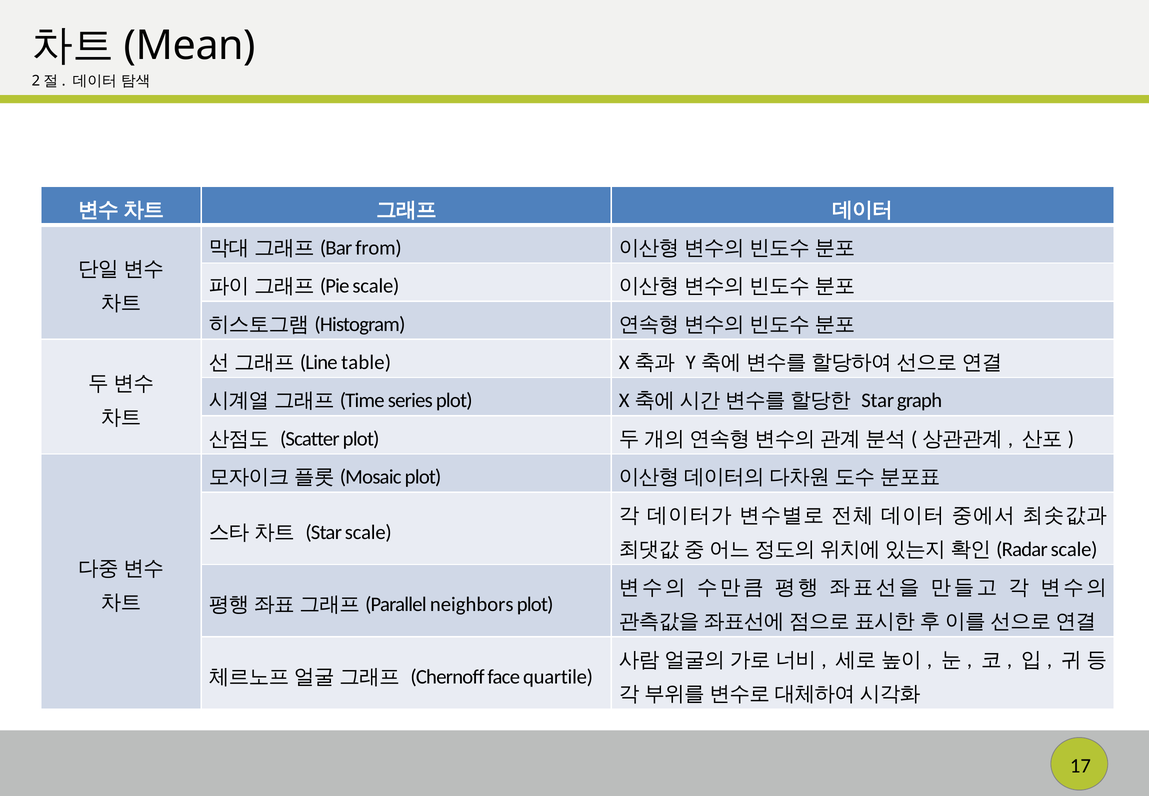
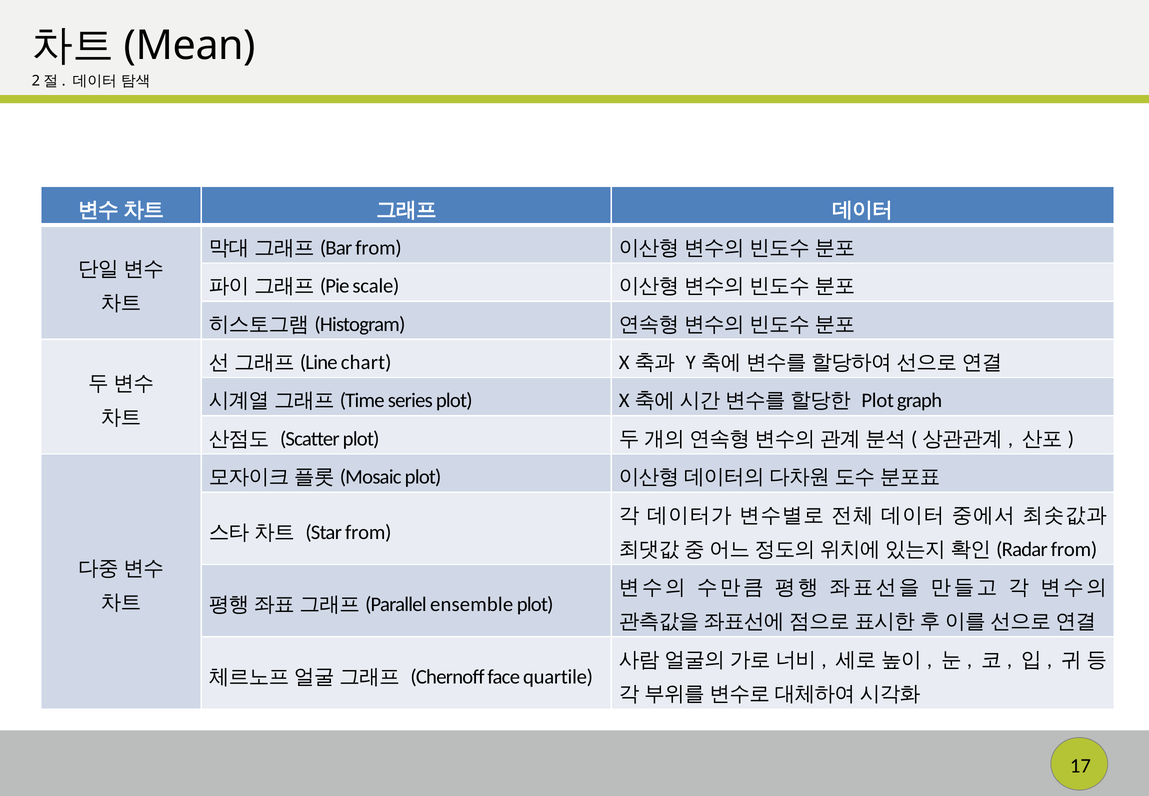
table: table -> chart (366, 362)
Star: Star -> Plot (878, 400)
Star scale: scale -> from (368, 532)
scale: scale -> from (1074, 549)
neighbors: neighbors -> ensemble (472, 604)
